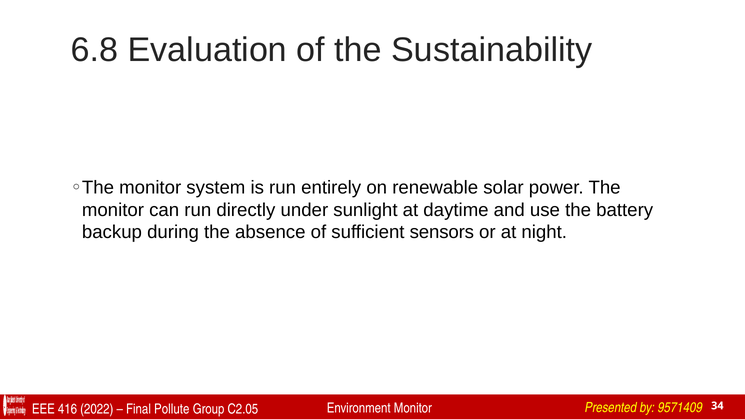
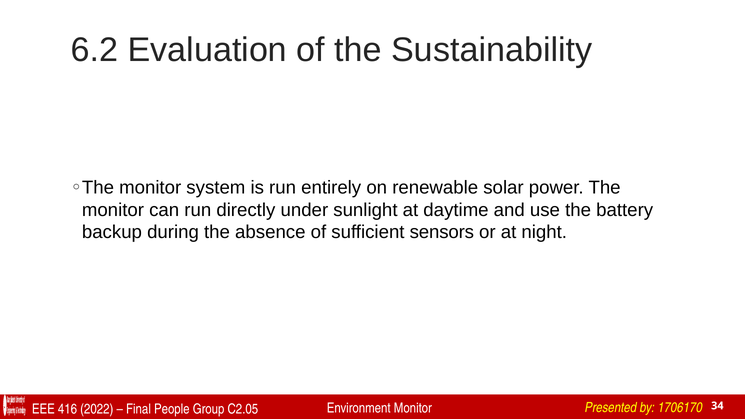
6.8: 6.8 -> 6.2 (94, 50)
Pollute: Pollute -> People (172, 409)
9571409: 9571409 -> 1706170 (680, 407)
